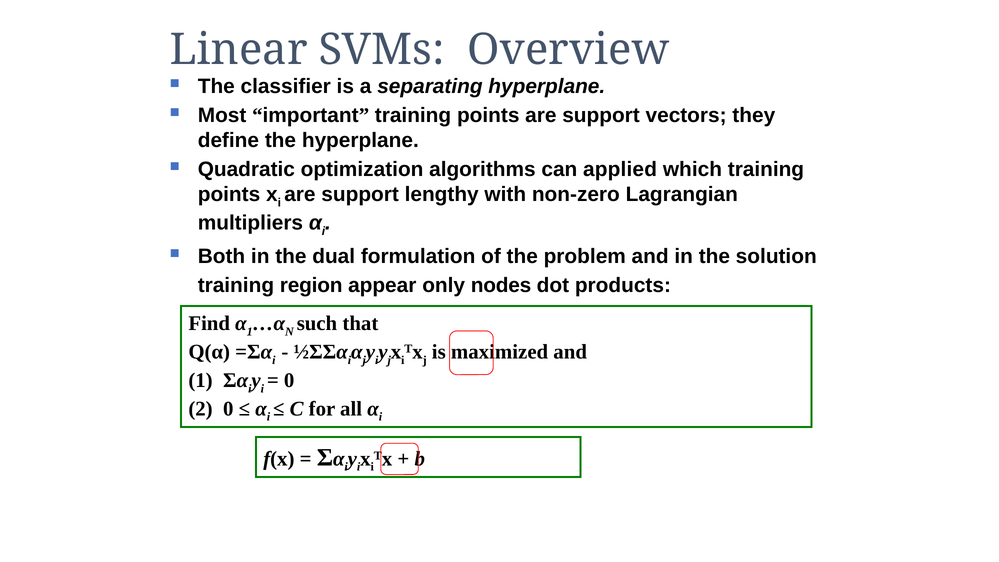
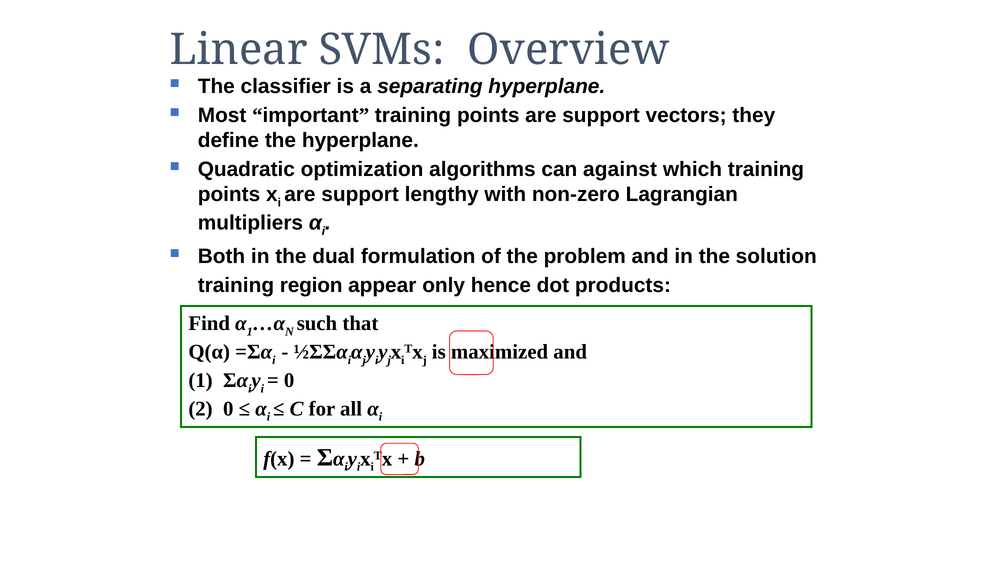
applied: applied -> against (620, 170)
nodes: nodes -> hence (501, 285)
